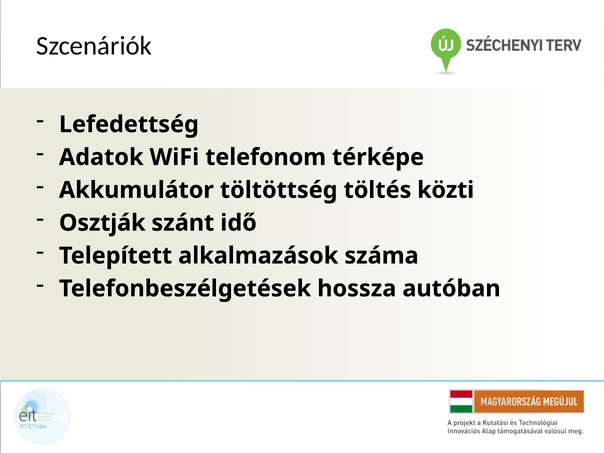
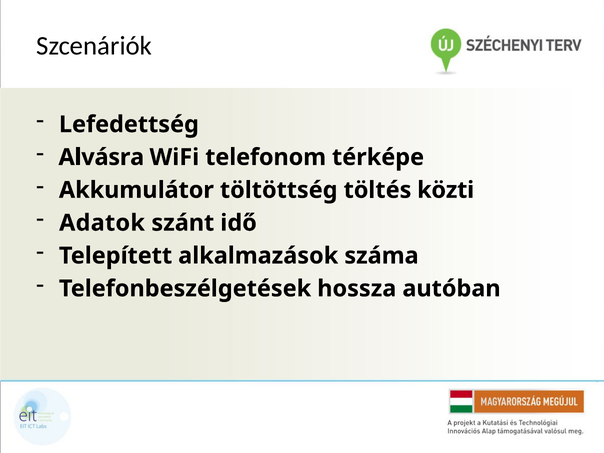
Adatok: Adatok -> Alvásra (101, 157)
Osztják: Osztják -> Adatok (102, 223)
